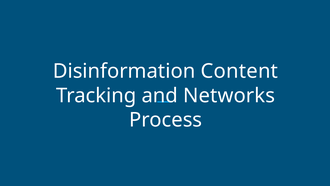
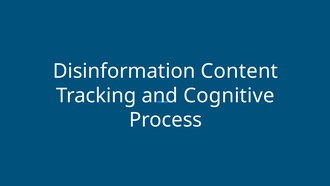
Networks: Networks -> Cognitive (229, 95)
